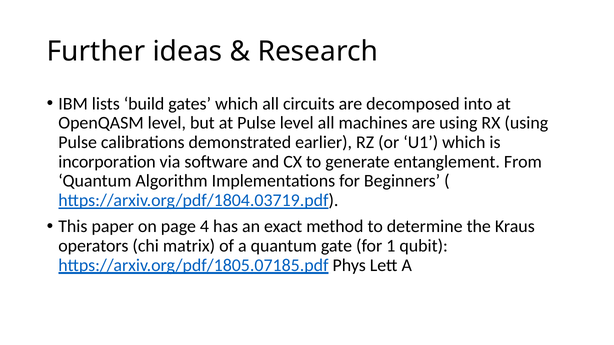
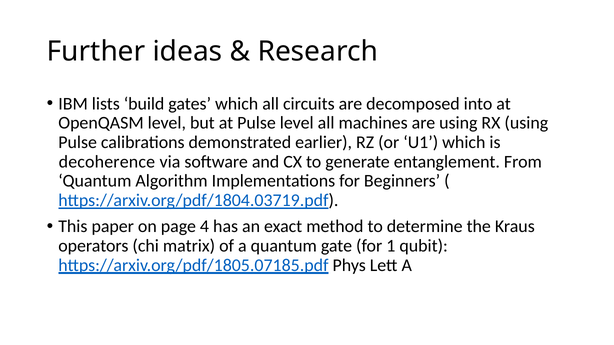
incorporation: incorporation -> decoherence (107, 162)
